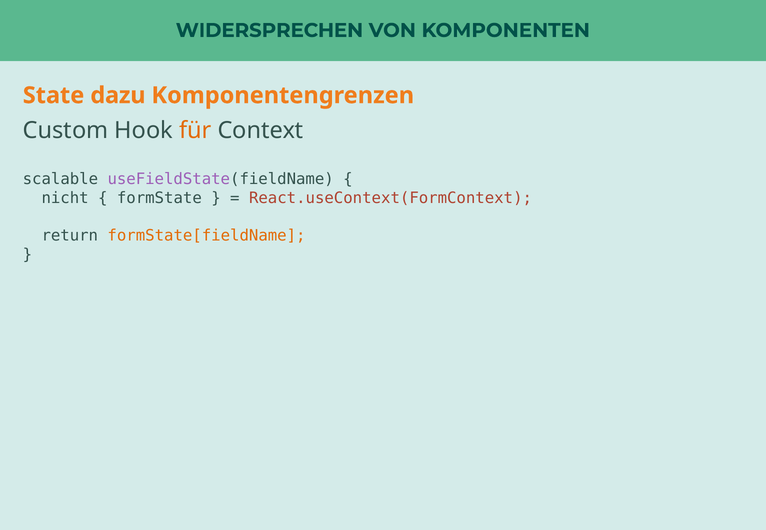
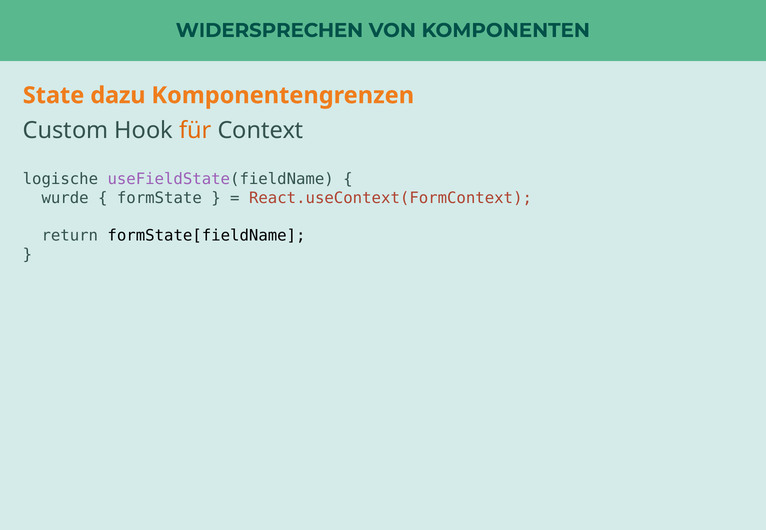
scalable: scalable -> logische (60, 179)
nicht: nicht -> wurde (65, 198)
formState[fieldName colour: orange -> black (207, 236)
